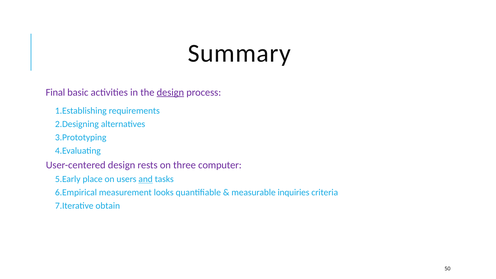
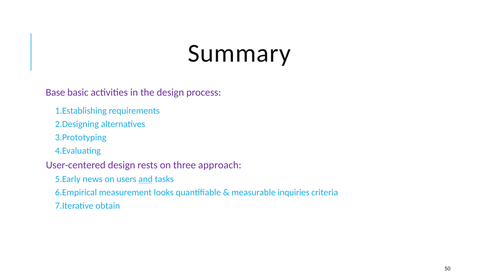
Final: Final -> Base (55, 92)
design underline: present -> none (170, 92)
computer: computer -> approach (220, 165)
place: place -> news (93, 179)
